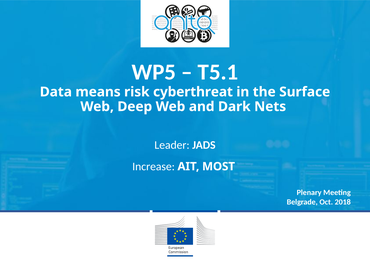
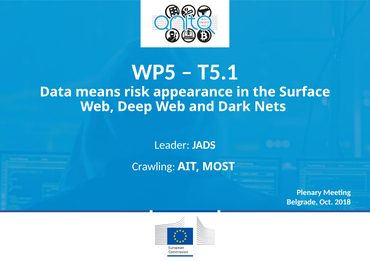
cyberthreat: cyberthreat -> appearance (193, 92)
Increase: Increase -> Crawling (154, 167)
